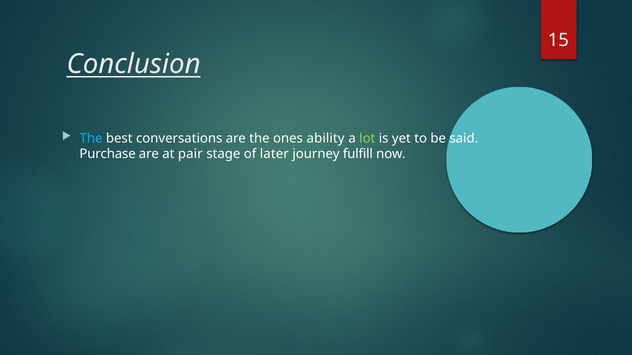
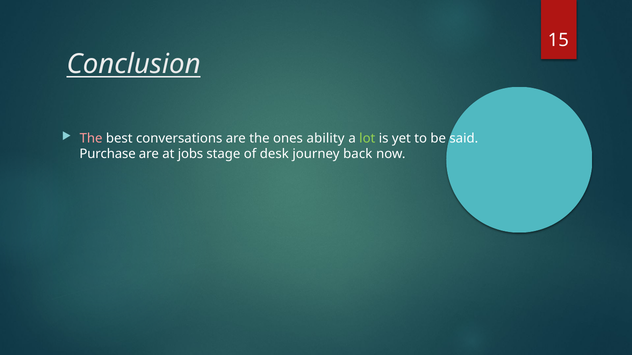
The colour: light blue -> pink (91, 138)
pair: pair -> jobs (190, 154)
later: later -> desk (274, 154)
fulfill: fulfill -> back (358, 154)
